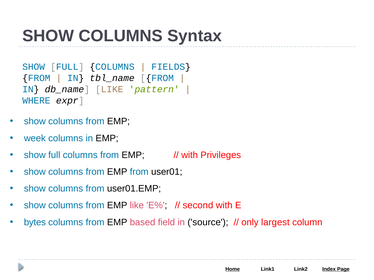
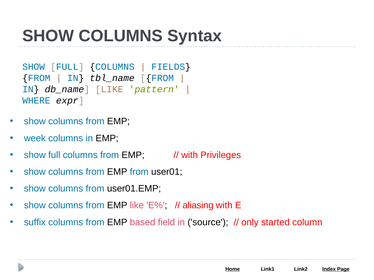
second: second -> aliasing (198, 206)
bytes: bytes -> suffix (35, 223)
largest: largest -> started (275, 223)
